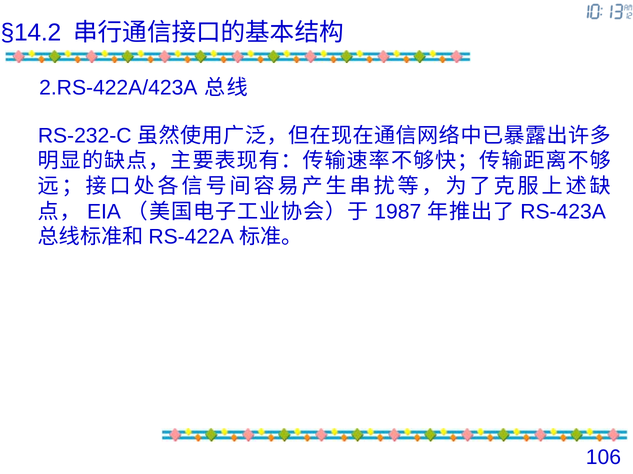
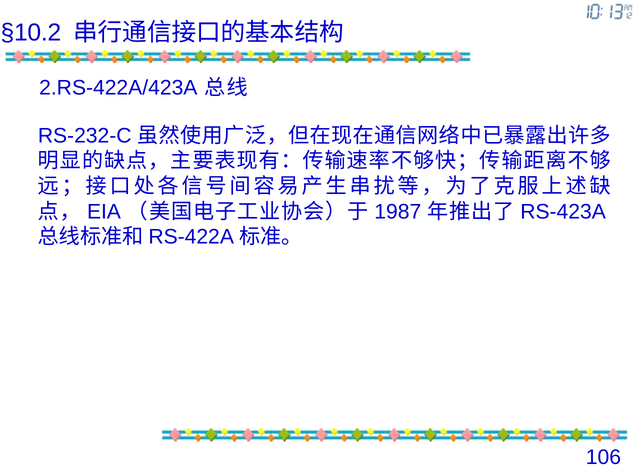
§14.2: §14.2 -> §10.2 (31, 32)
